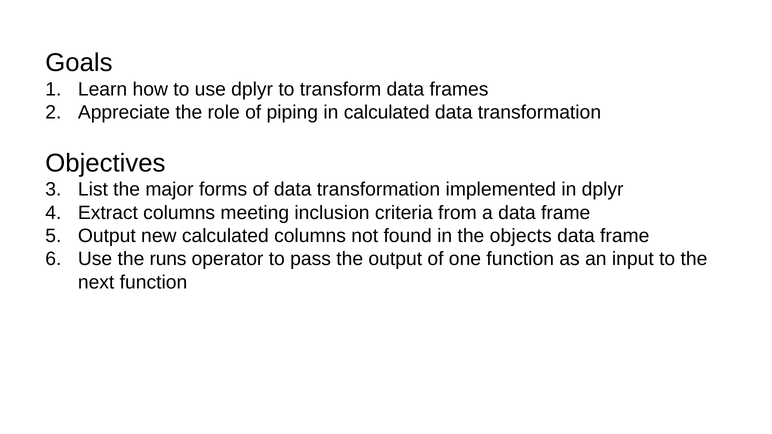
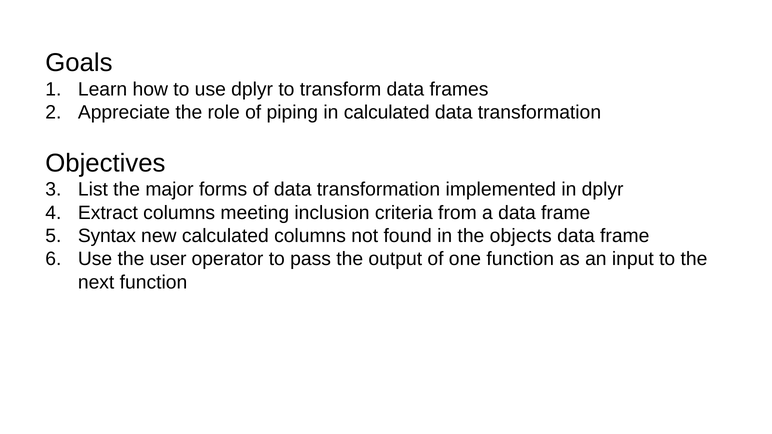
Output: Output -> Syntax (107, 236)
runs: runs -> user (168, 259)
